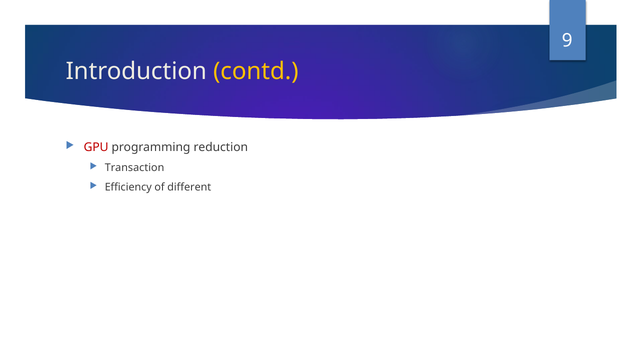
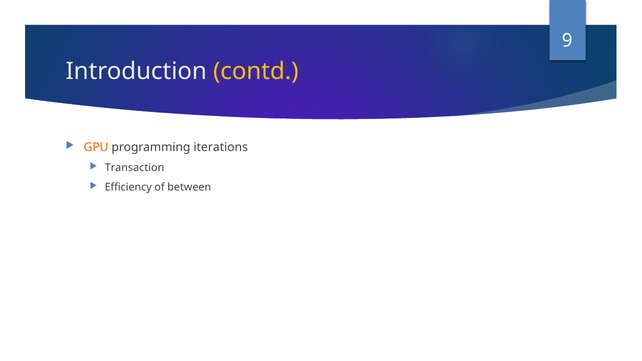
GPU colour: red -> orange (96, 148)
reduction: reduction -> iterations (221, 148)
different: different -> between (189, 187)
